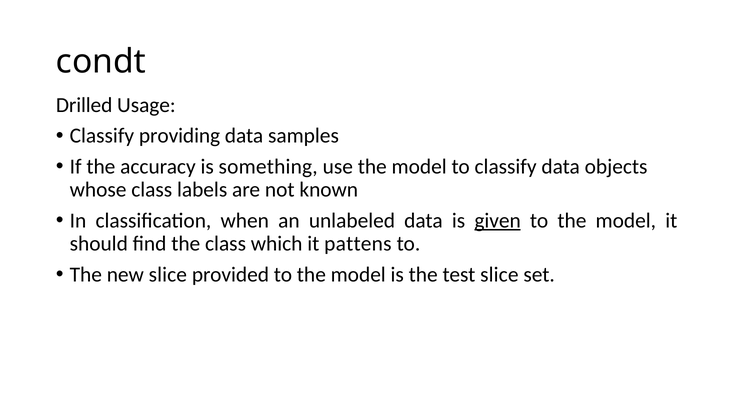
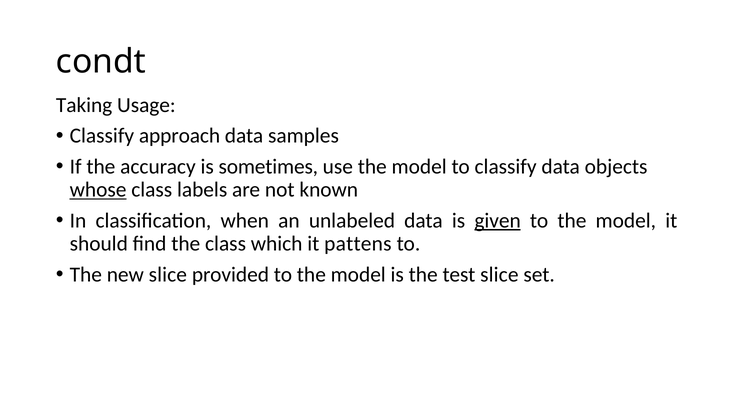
Drilled: Drilled -> Taking (84, 105)
providing: providing -> approach (180, 136)
something: something -> sometimes (268, 167)
whose underline: none -> present (98, 190)
